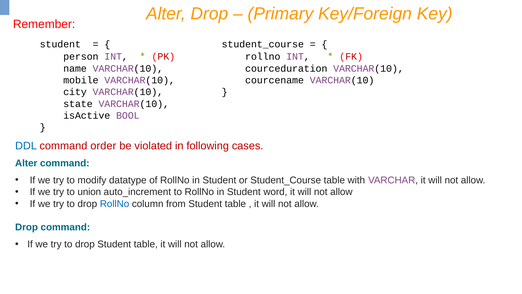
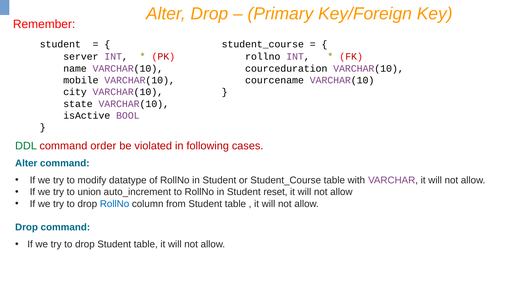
person: person -> server (81, 57)
DDL colour: blue -> green (26, 146)
word: word -> reset (275, 192)
